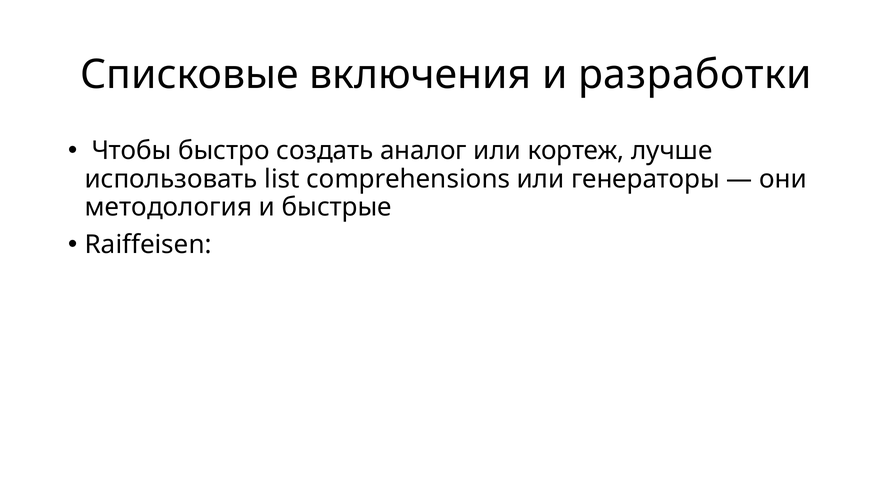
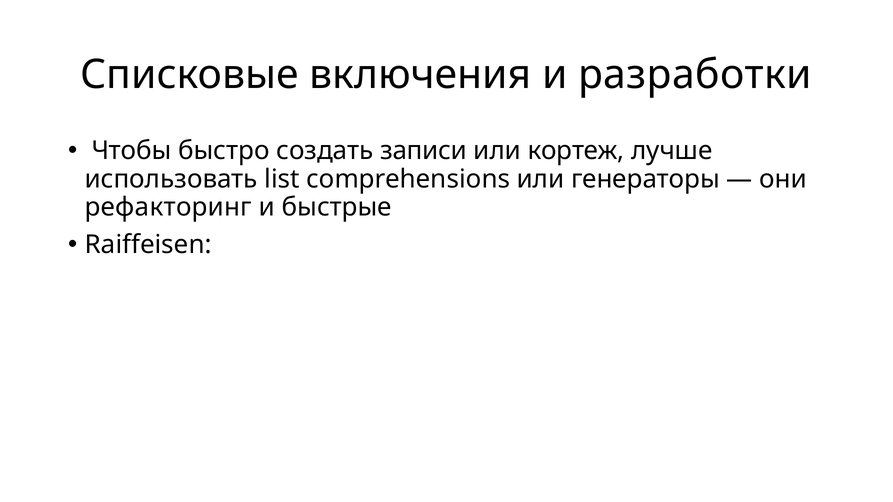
аналог: аналог -> записи (424, 151)
методология: методология -> рефакторинг (168, 207)
